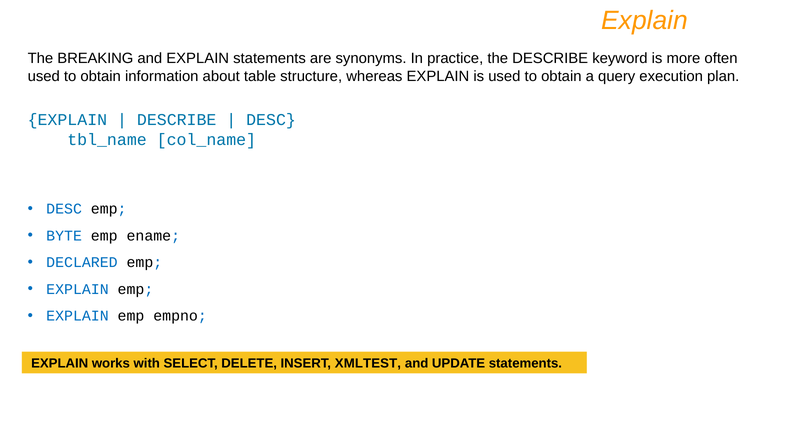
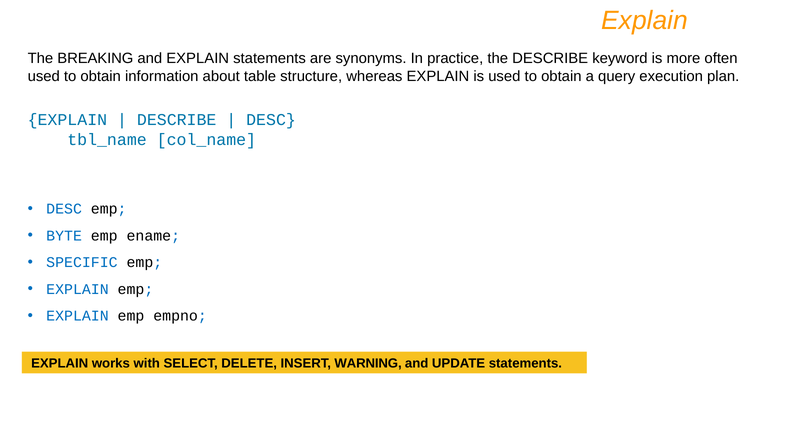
DECLARED: DECLARED -> SPECIFIC (82, 263)
XMLTEST: XMLTEST -> WARNING (368, 363)
